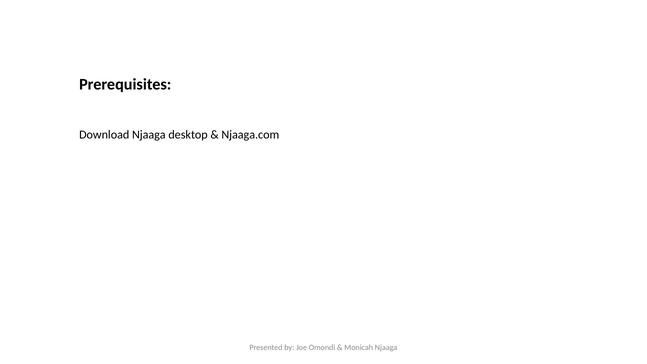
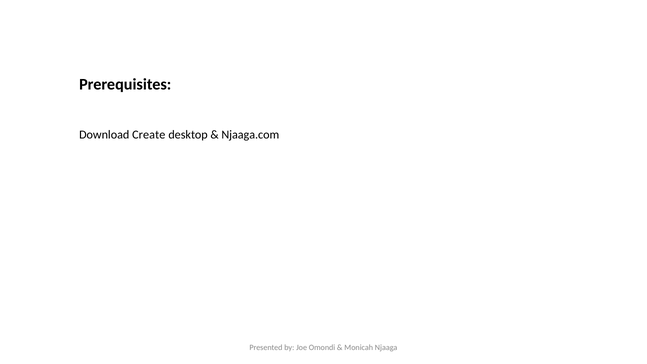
Download Njaaga: Njaaga -> Create (149, 135)
